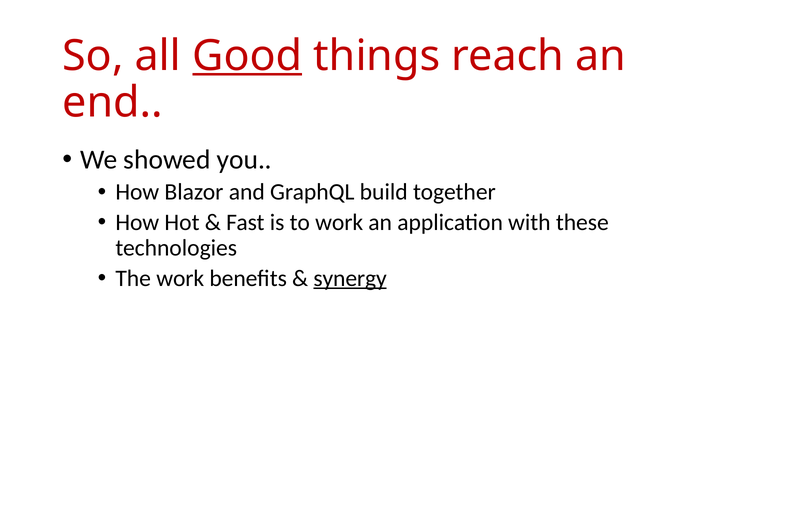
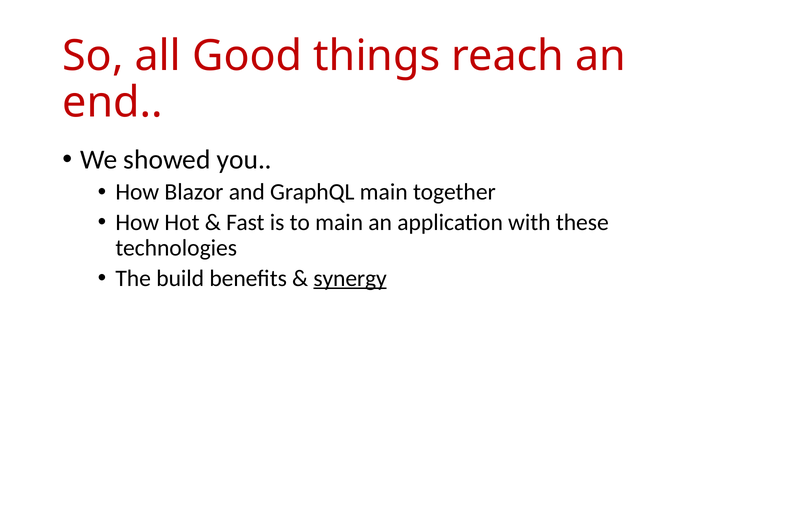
Good underline: present -> none (247, 56)
GraphQL build: build -> main (384, 192)
to work: work -> main (339, 223)
The work: work -> build (180, 278)
